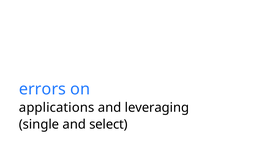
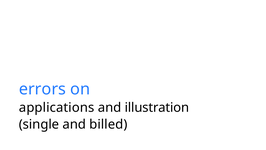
leveraging: leveraging -> illustration (157, 107)
select: select -> billed (108, 124)
